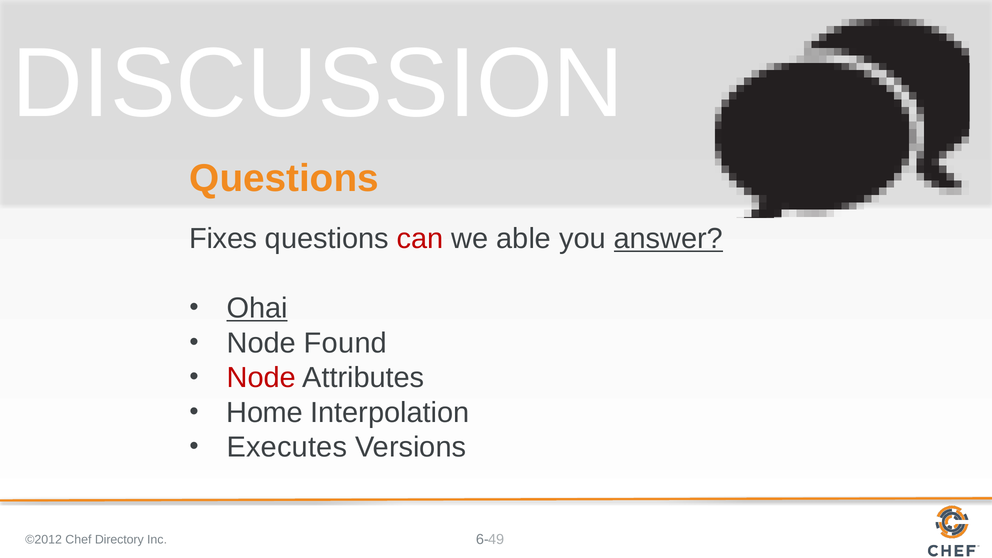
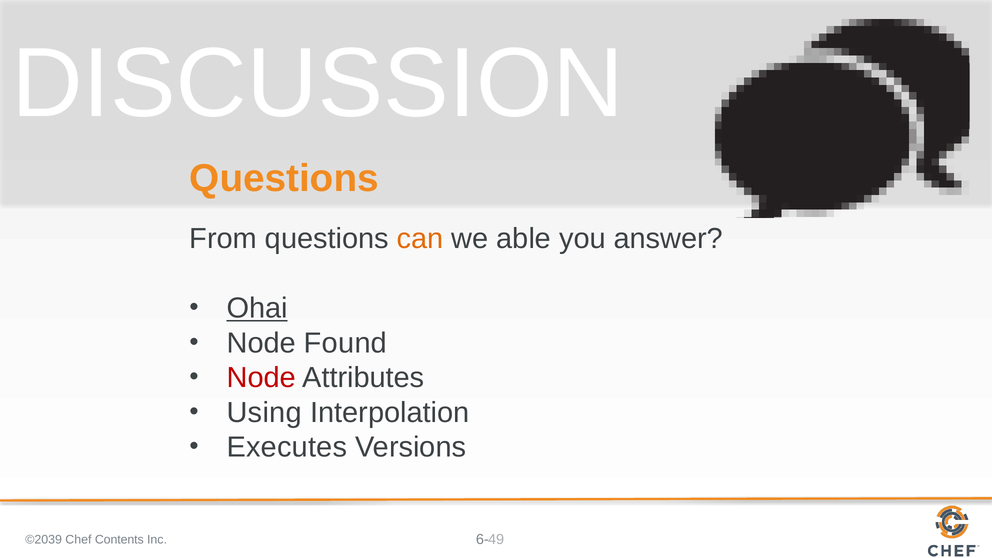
Fixes: Fixes -> From (223, 239)
can colour: red -> orange (420, 239)
answer underline: present -> none (668, 239)
Home: Home -> Using (264, 413)
©2012: ©2012 -> ©2039 (44, 540)
Directory: Directory -> Contents (119, 540)
